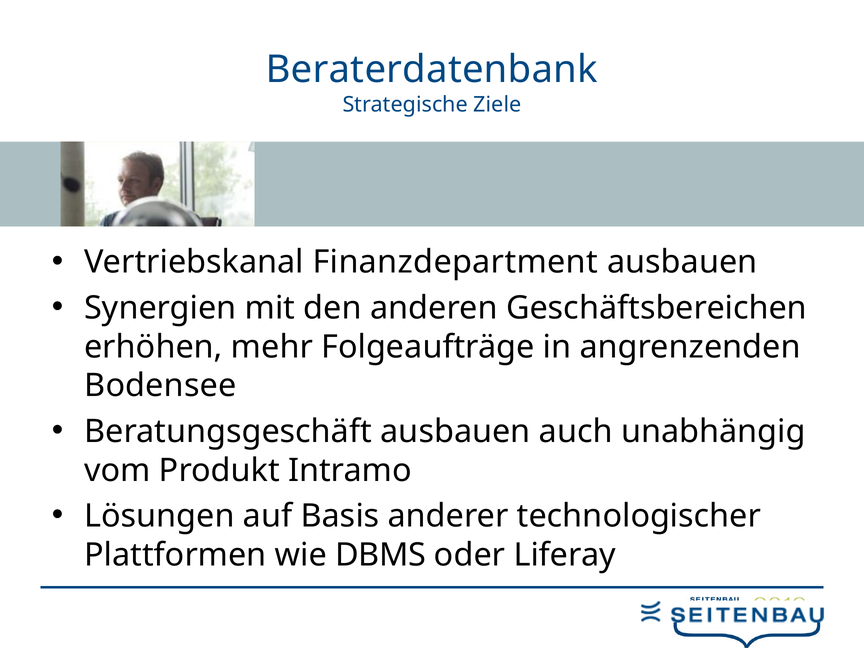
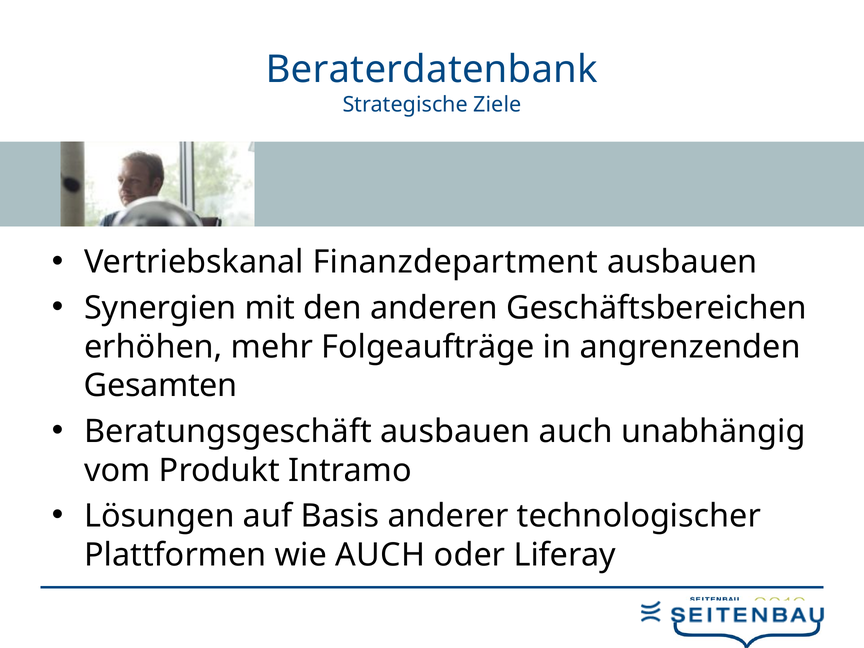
Bodensee: Bodensee -> Gesamten (161, 386)
wie DBMS: DBMS -> AUCH (380, 555)
